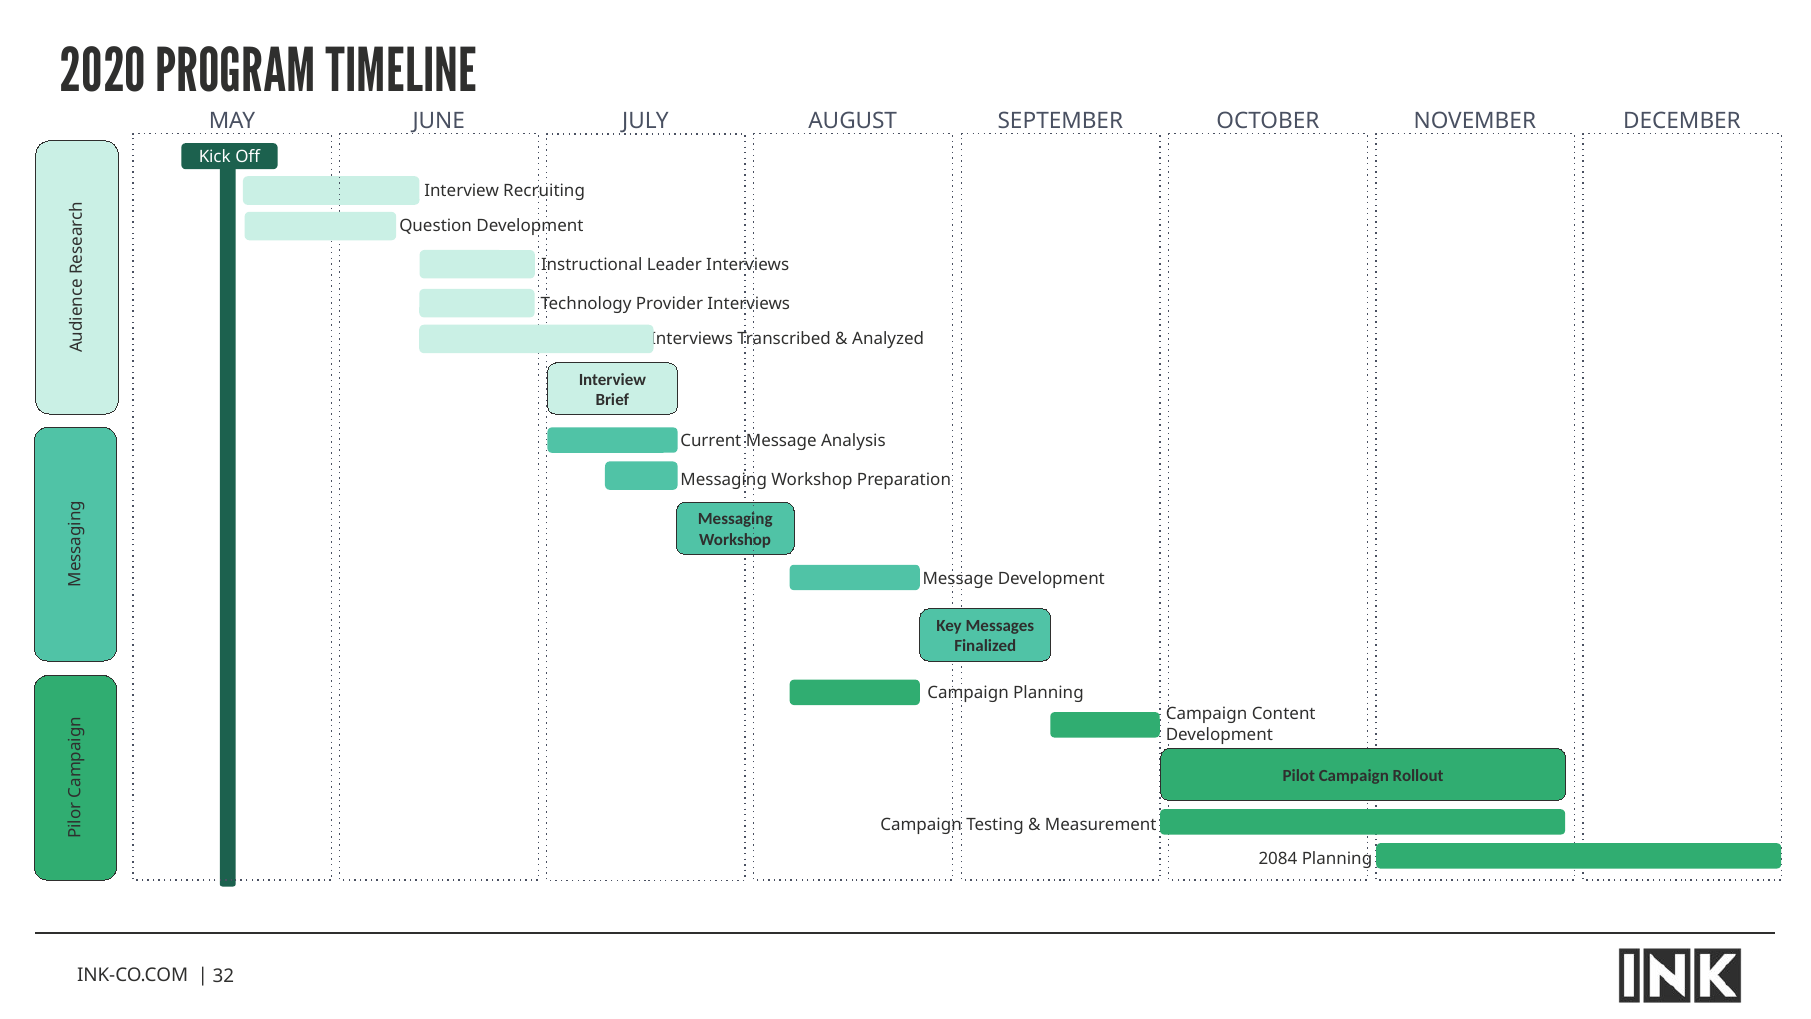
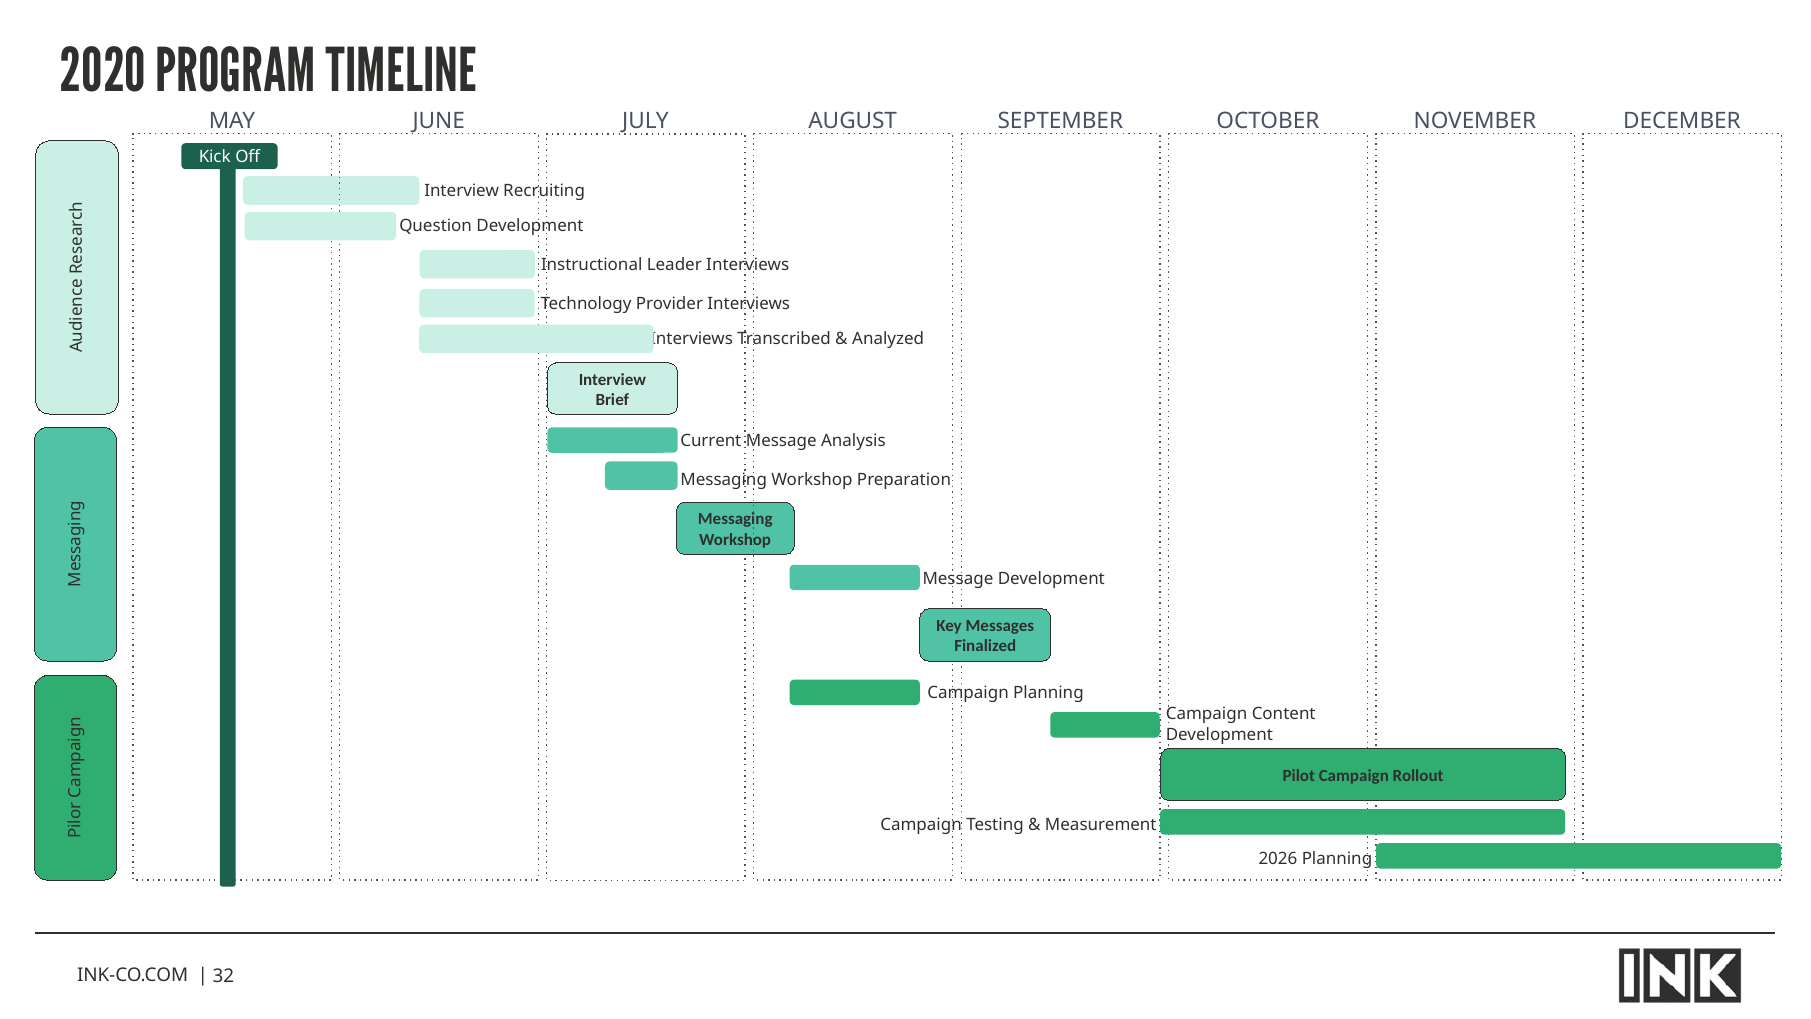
2084: 2084 -> 2026 (1278, 858)
